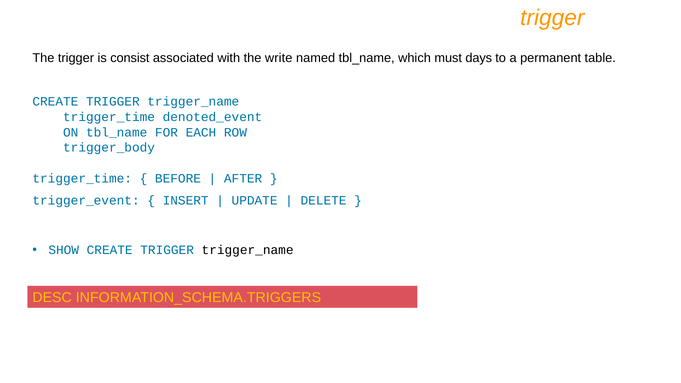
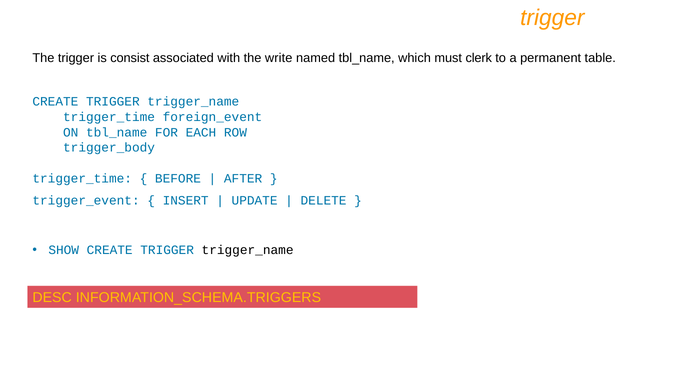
days: days -> clerk (479, 58)
denoted_event: denoted_event -> foreign_event (212, 117)
